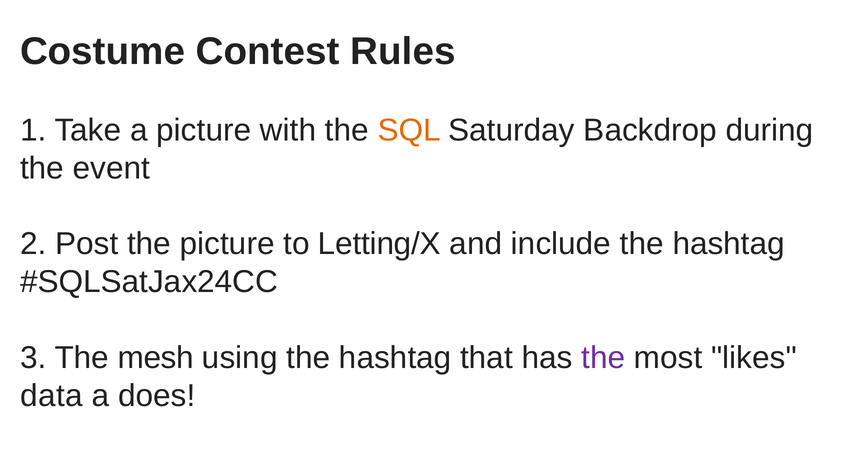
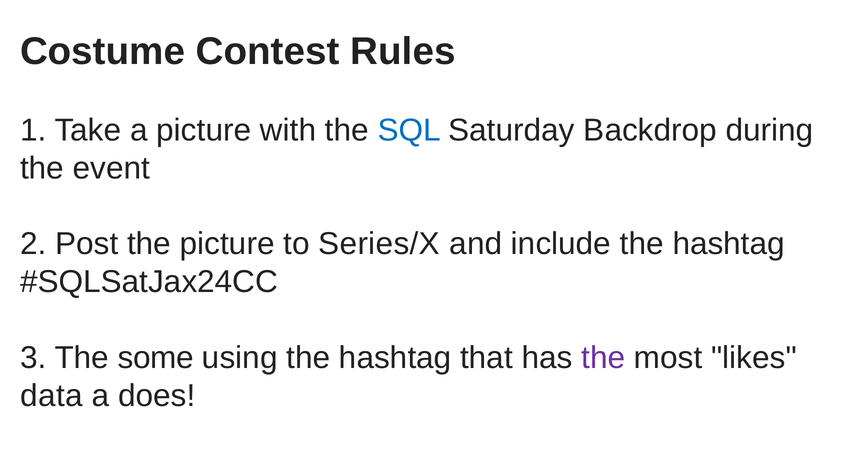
SQL colour: orange -> blue (409, 130)
Letting/X: Letting/X -> Series/X (379, 244)
mesh: mesh -> some (156, 358)
